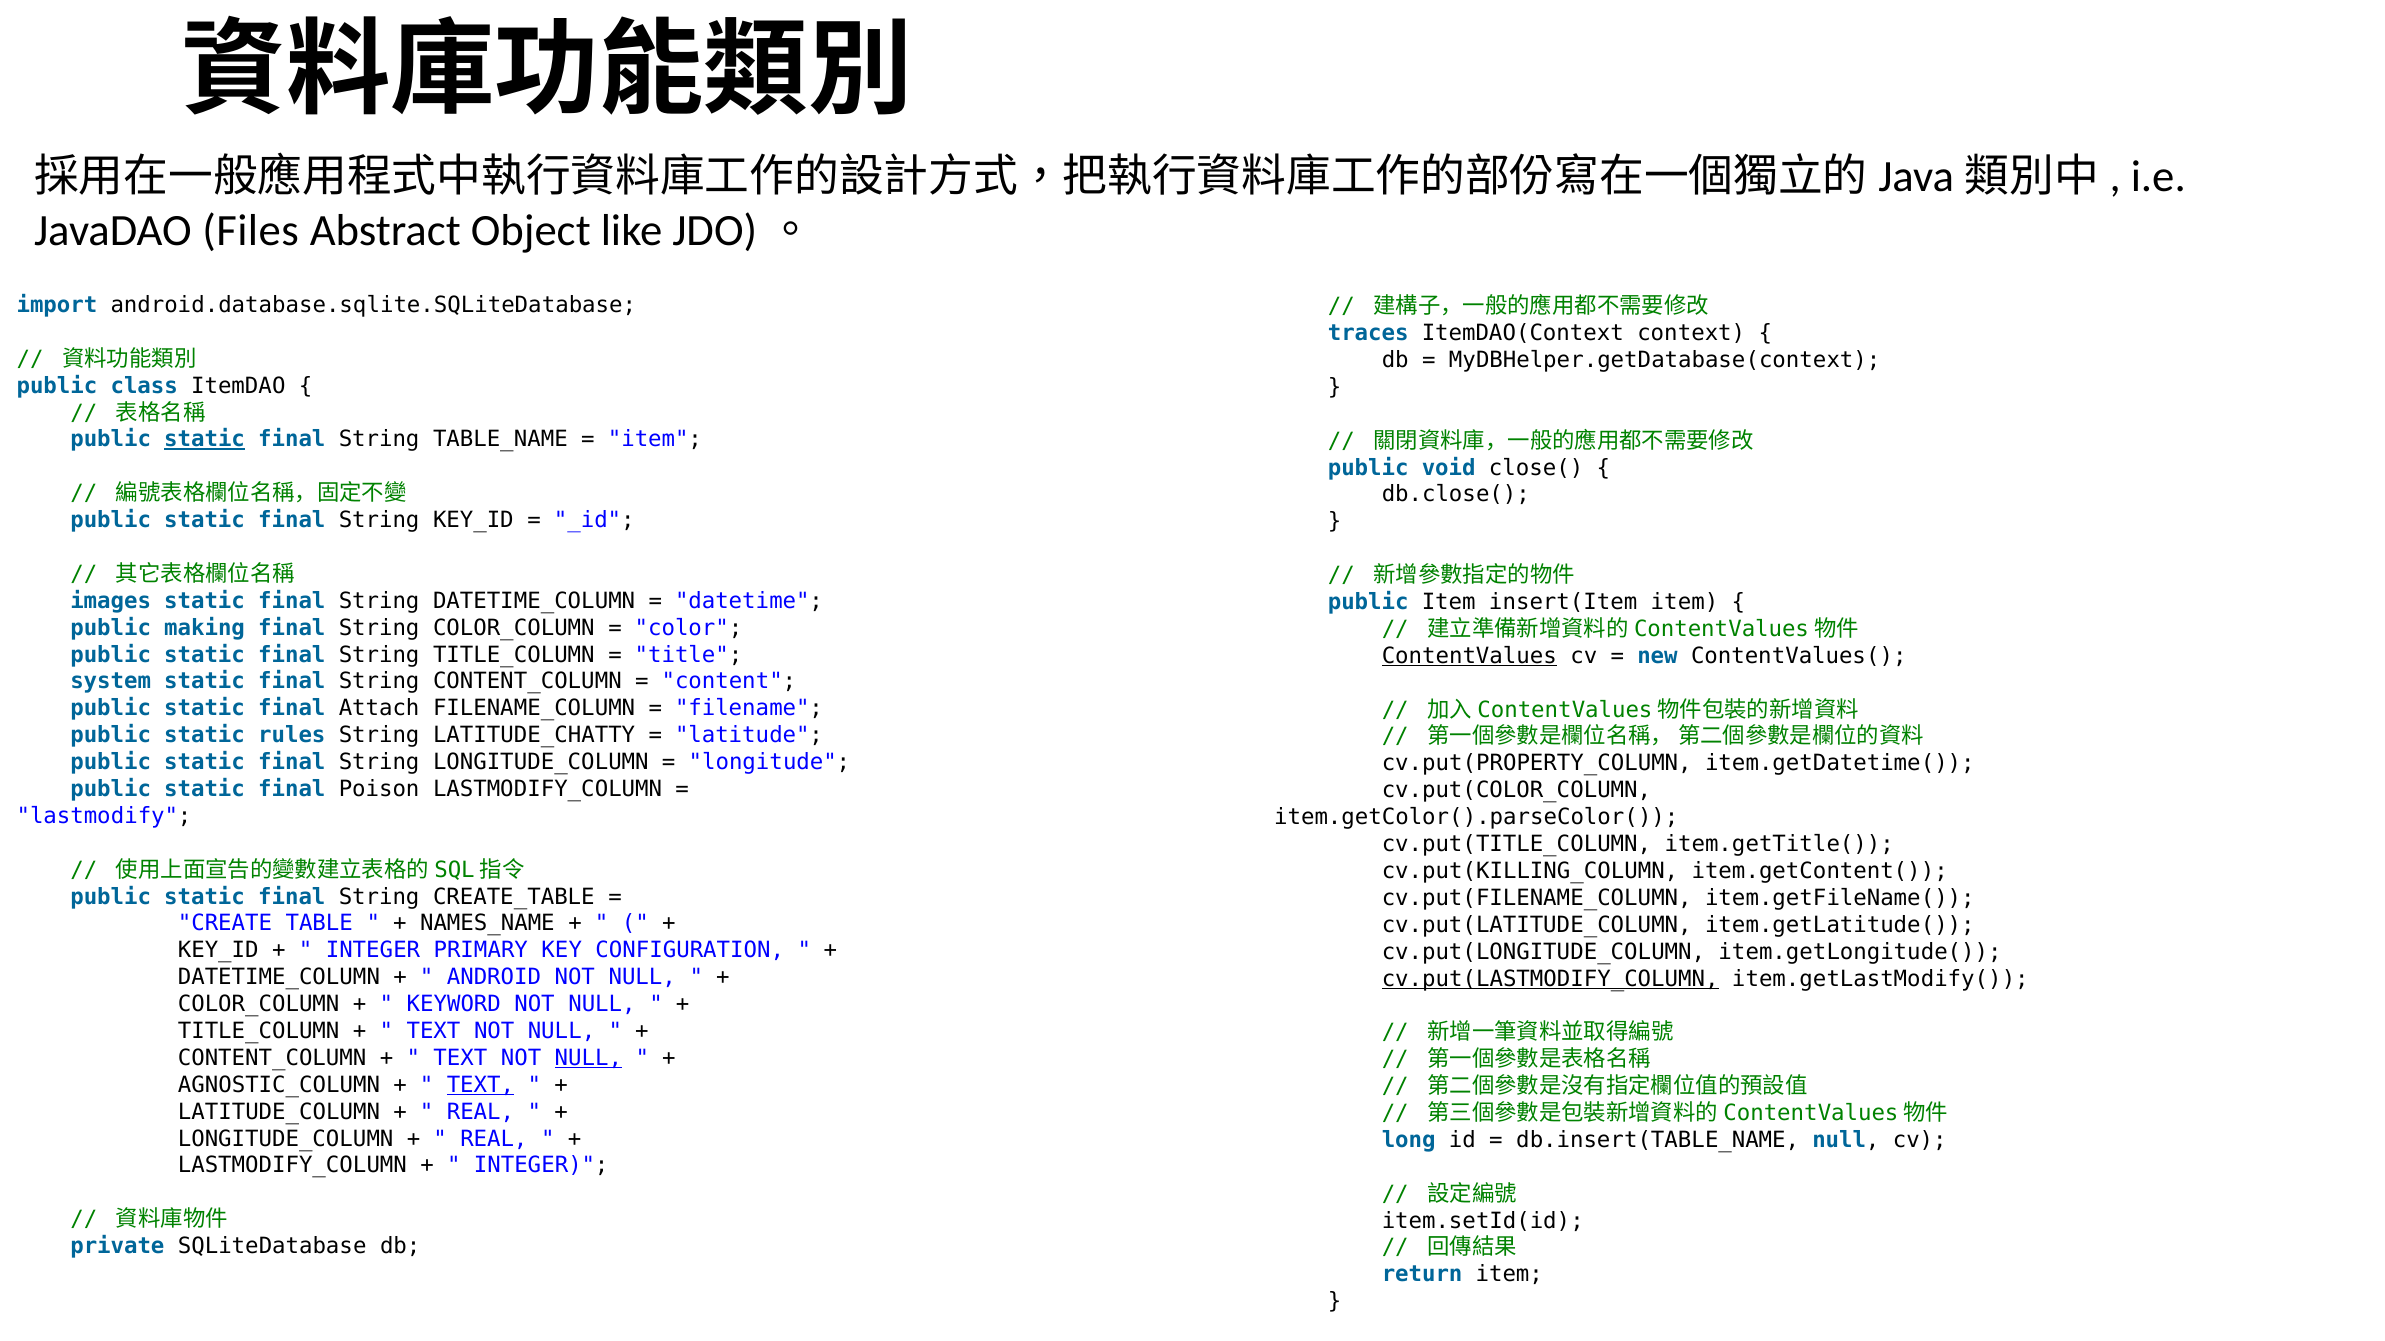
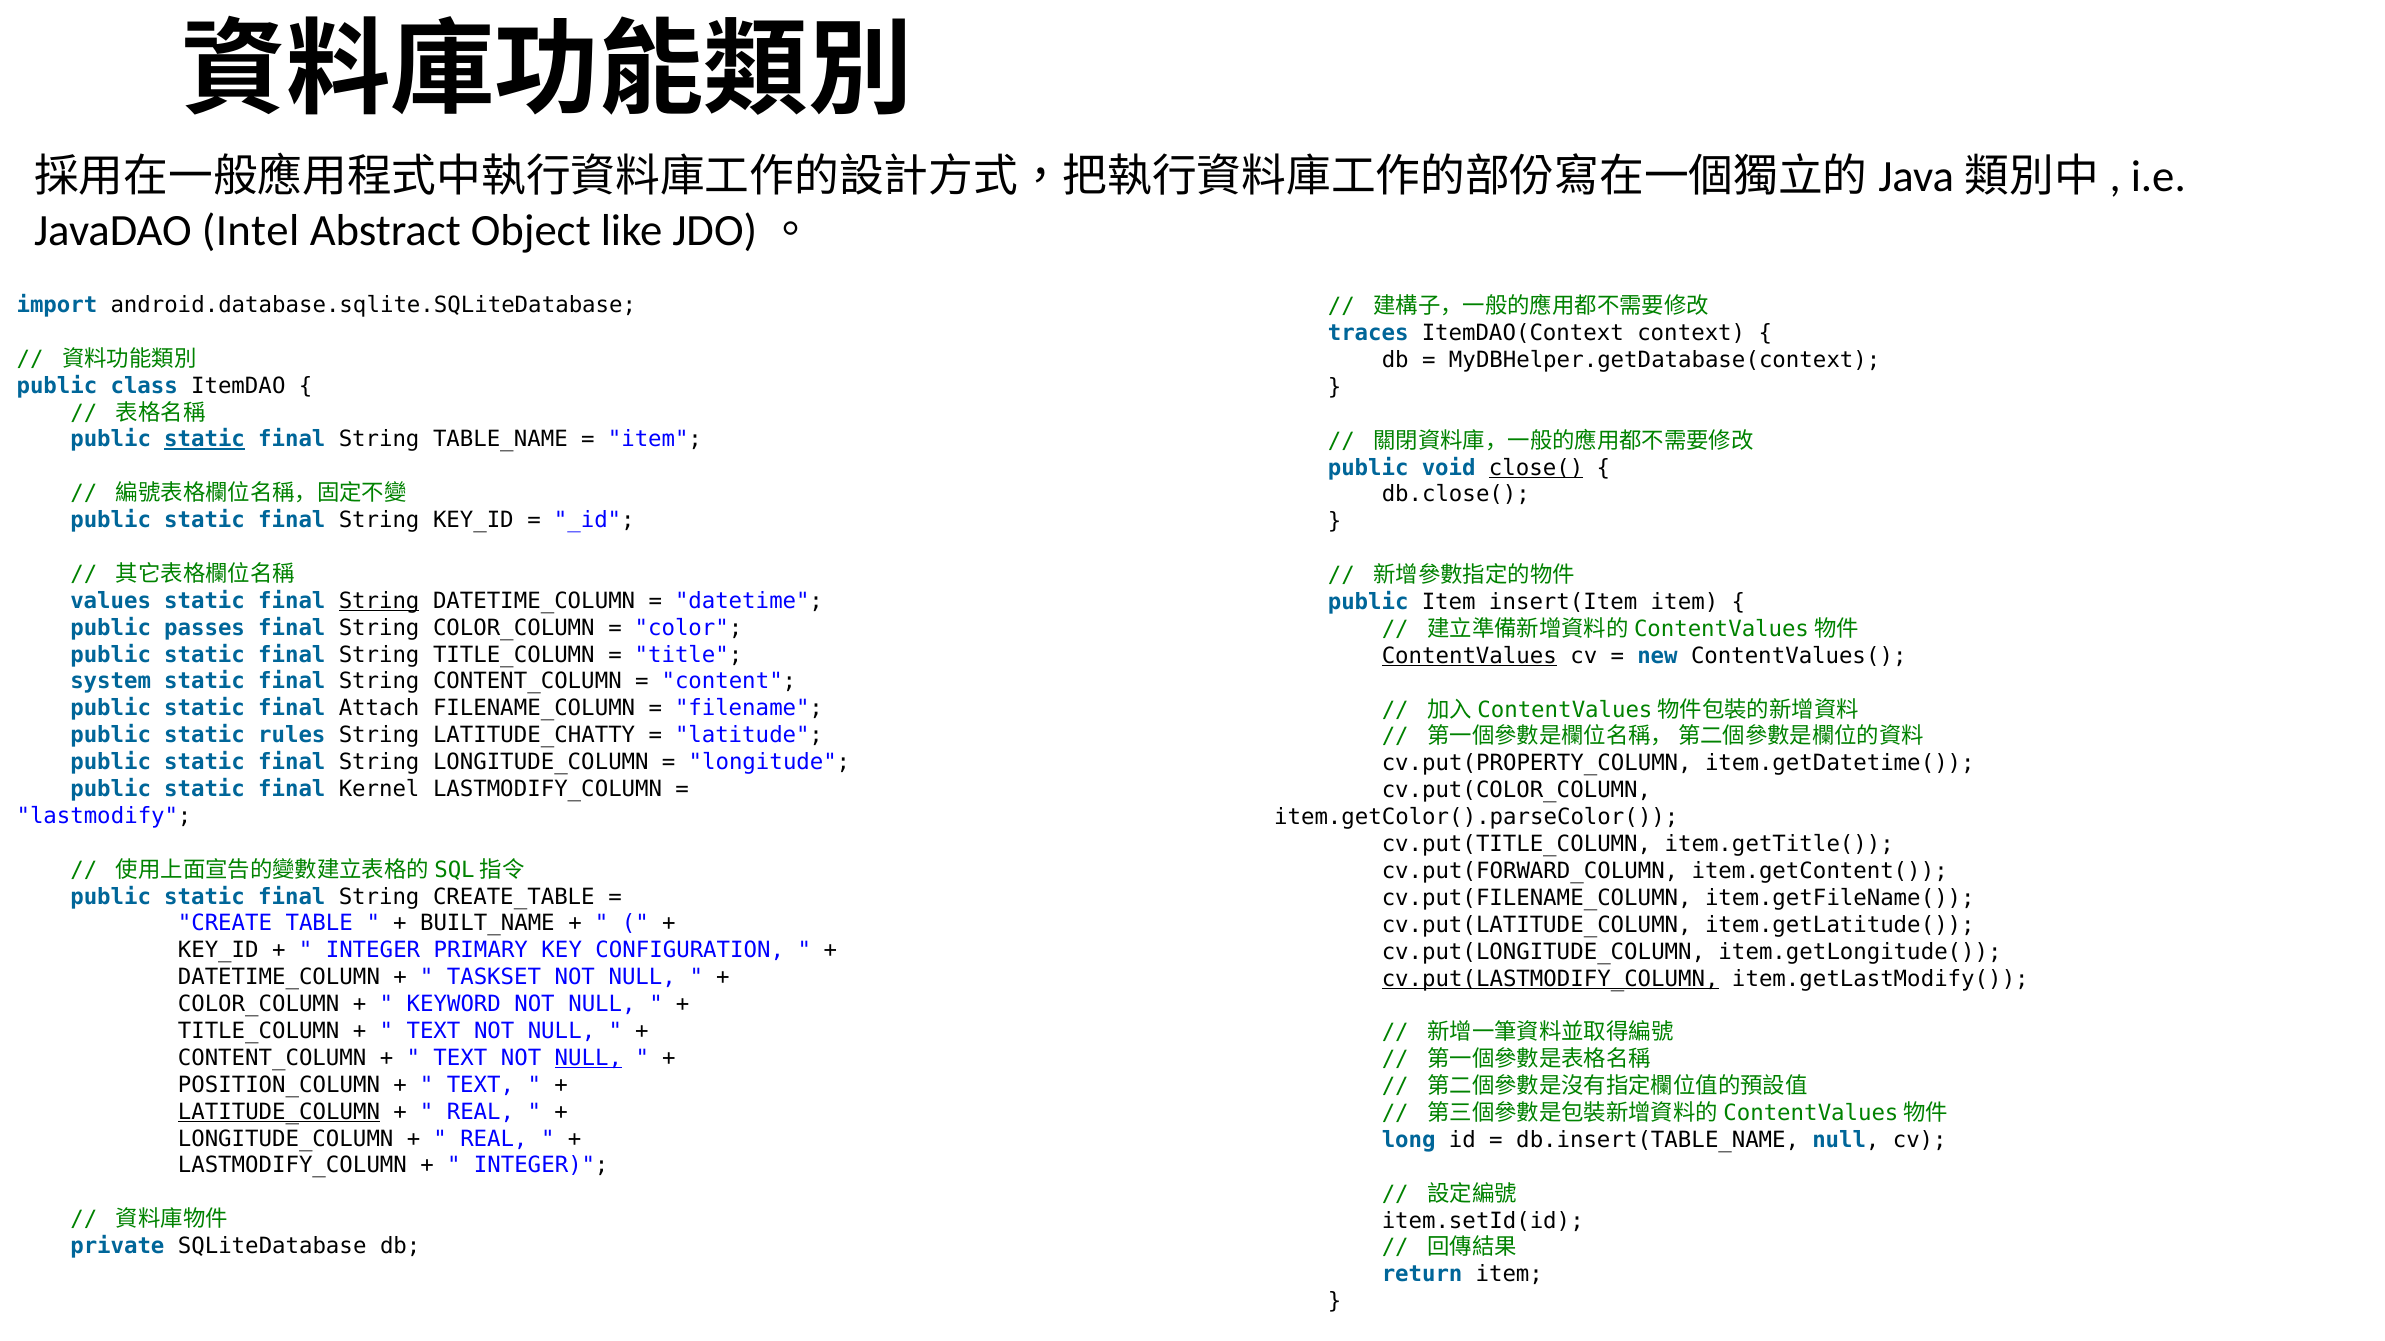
Files: Files -> Intel (251, 231)
close( underline: none -> present (1536, 468)
images: images -> values (111, 601)
String underline: none -> present (379, 601)
making: making -> passes (205, 628)
Poison: Poison -> Kernel (379, 789)
cv.put(KILLING_COLUMN: cv.put(KILLING_COLUMN -> cv.put(FORWARD_COLUMN (1530, 871)
NAMES_NAME: NAMES_NAME -> BUILT_NAME (487, 924)
ANDROID: ANDROID -> TASKSET (494, 978)
AGNOSTIC_COLUMN: AGNOSTIC_COLUMN -> POSITION_COLUMN (279, 1085)
TEXT underline: present -> none (480, 1085)
LATITUDE_COLUMN underline: none -> present (279, 1112)
